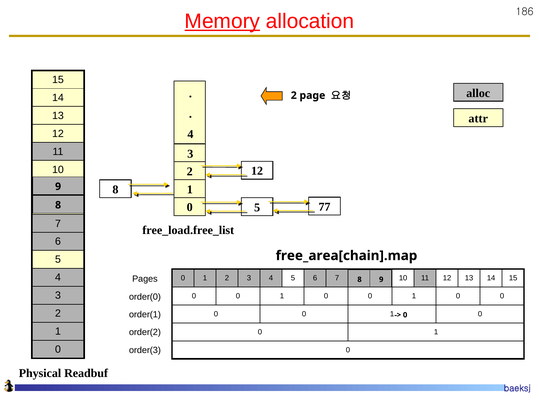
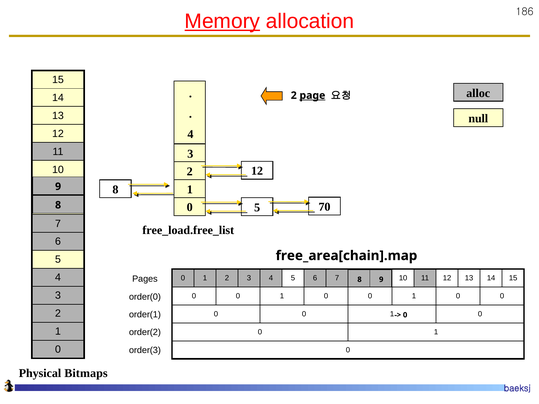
page underline: none -> present (312, 95)
attr: attr -> null (478, 119)
77: 77 -> 70 (324, 207)
Readbuf: Readbuf -> Bitmaps (86, 373)
